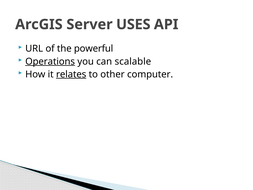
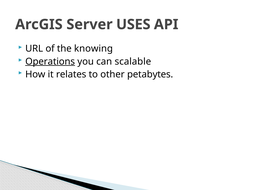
powerful: powerful -> knowing (93, 49)
relates underline: present -> none (71, 74)
computer: computer -> petabytes (150, 74)
